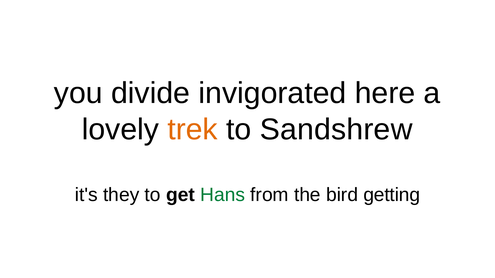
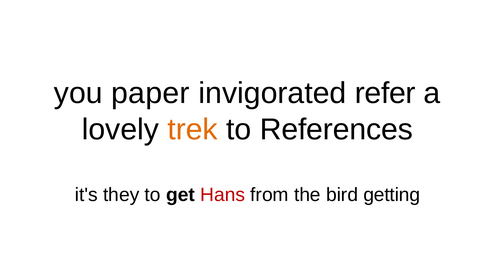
divide: divide -> paper (150, 93)
here: here -> refer (385, 93)
Sandshrew: Sandshrew -> References (336, 130)
Hans colour: green -> red (223, 195)
